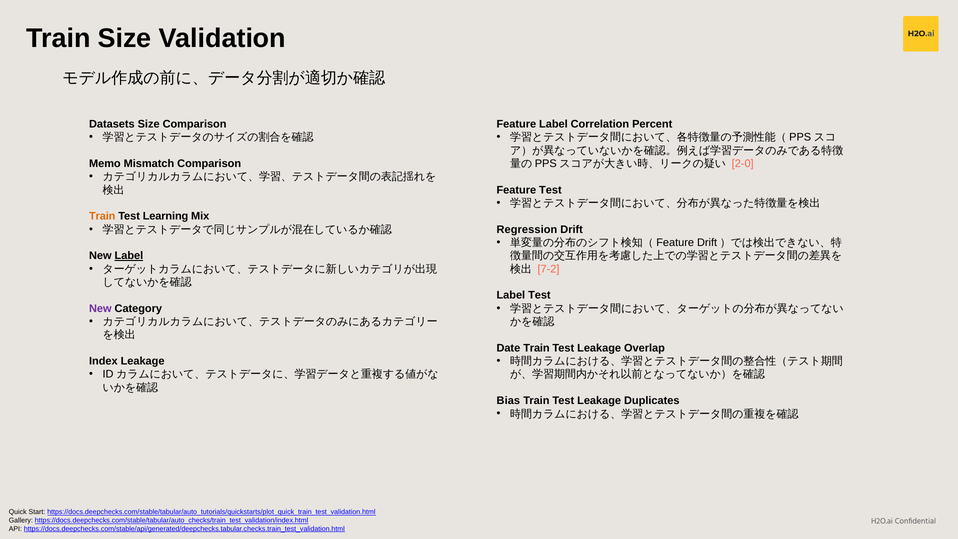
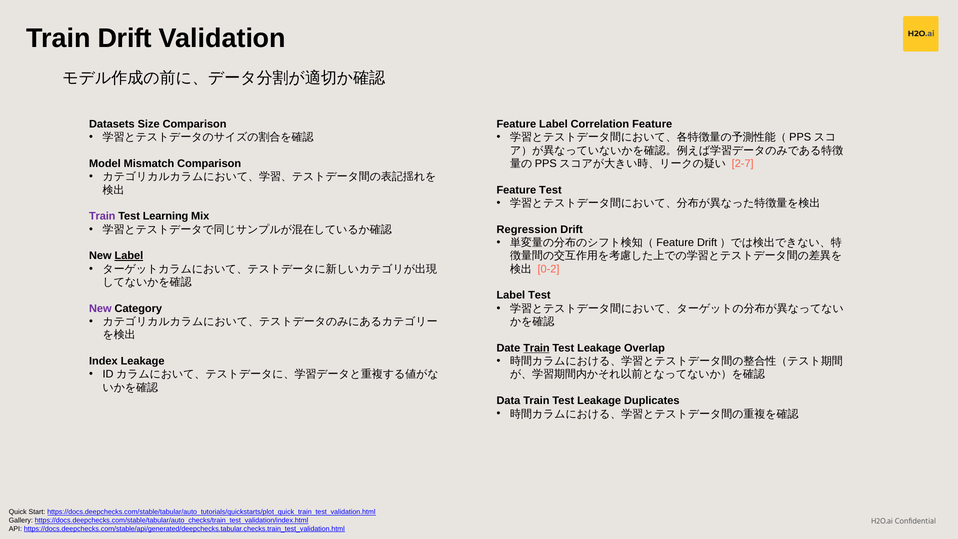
Train Size: Size -> Drift (125, 38)
Correlation Percent: Percent -> Feature (652, 124)
Memo: Memo -> Model (105, 164)
2-0: 2-0 -> 2-7 (743, 164)
Train colour: orange -> purple (102, 216)
7-2: 7-2 -> 0-2 (549, 269)
Train underline: none -> present (536, 348)
Bias: Bias -> Data (508, 401)
